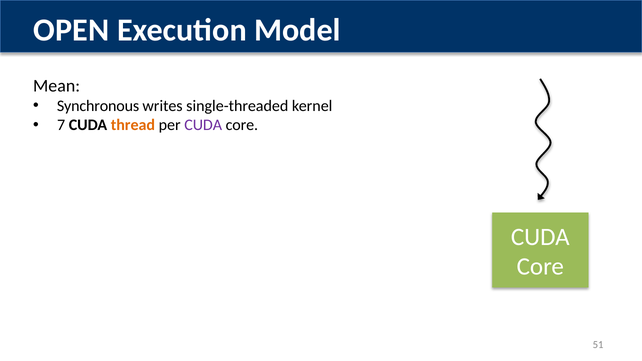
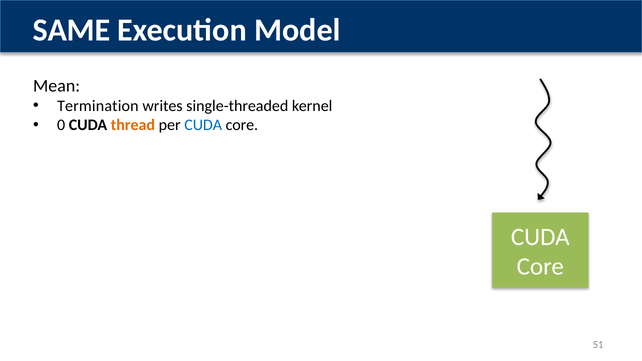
OPEN: OPEN -> SAME (72, 30)
Synchronous: Synchronous -> Termination (98, 106)
7: 7 -> 0 (61, 125)
CUDA colour: purple -> blue (203, 125)
